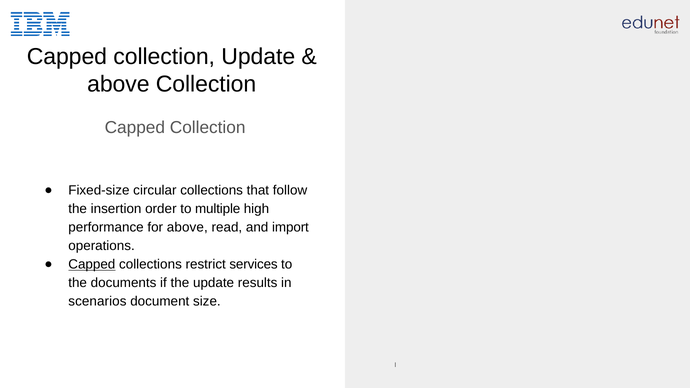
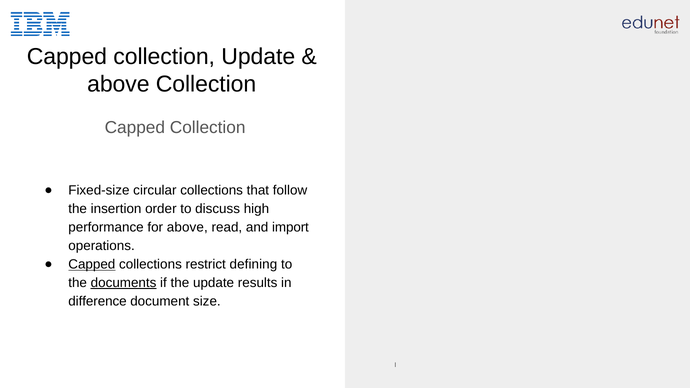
multiple: multiple -> discuss (218, 209)
services: services -> defining (253, 264)
documents underline: none -> present (124, 283)
scenarios: scenarios -> difference (97, 301)
